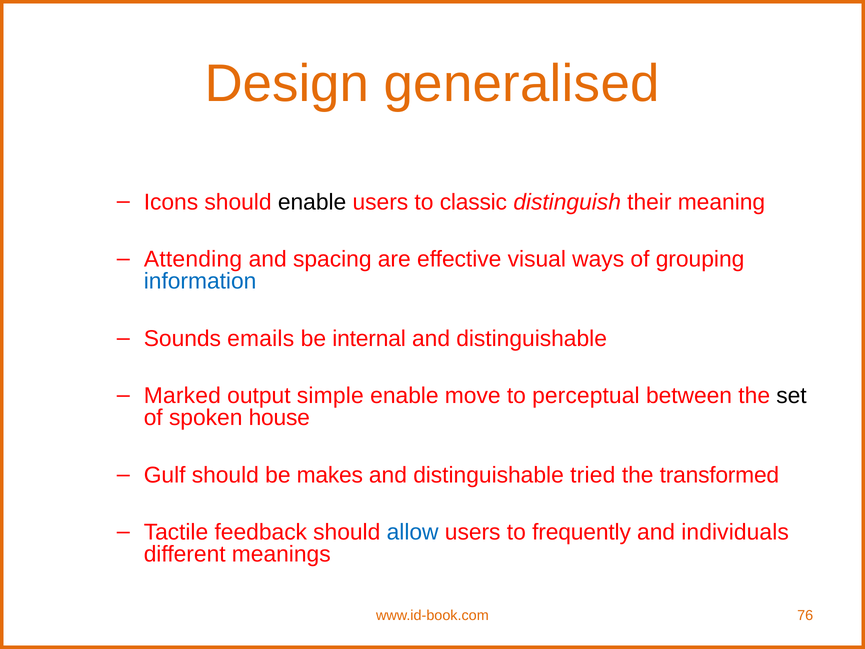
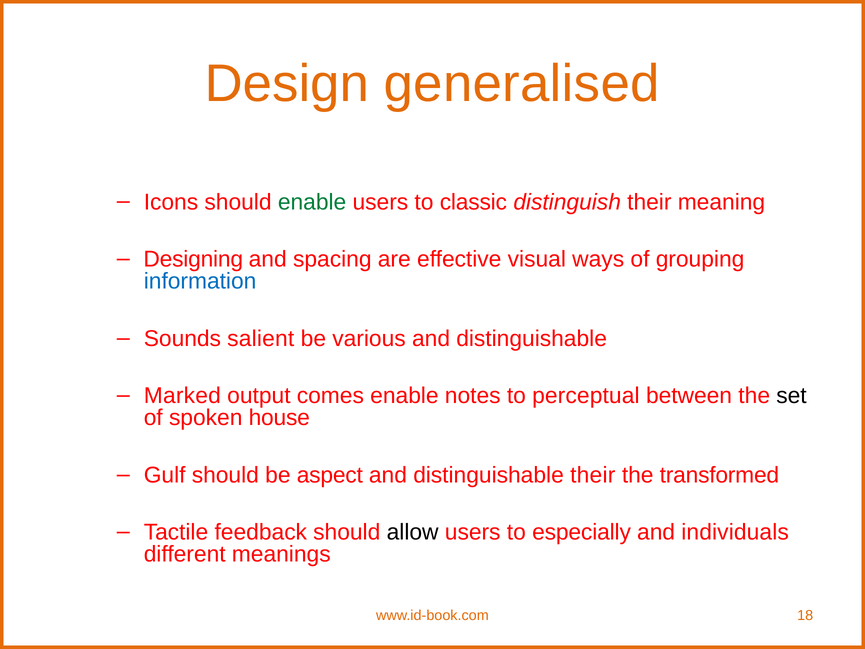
enable colour: black -> green (312, 202)
Attending: Attending -> Designing (193, 259)
emails: emails -> salient (261, 338)
internal: internal -> various (369, 338)
simple: simple -> comes (330, 396)
move: move -> notes (473, 396)
makes: makes -> aspect (330, 475)
distinguishable tried: tried -> their (593, 475)
allow colour: blue -> black (413, 532)
frequently: frequently -> especially (582, 532)
76: 76 -> 18 (805, 615)
